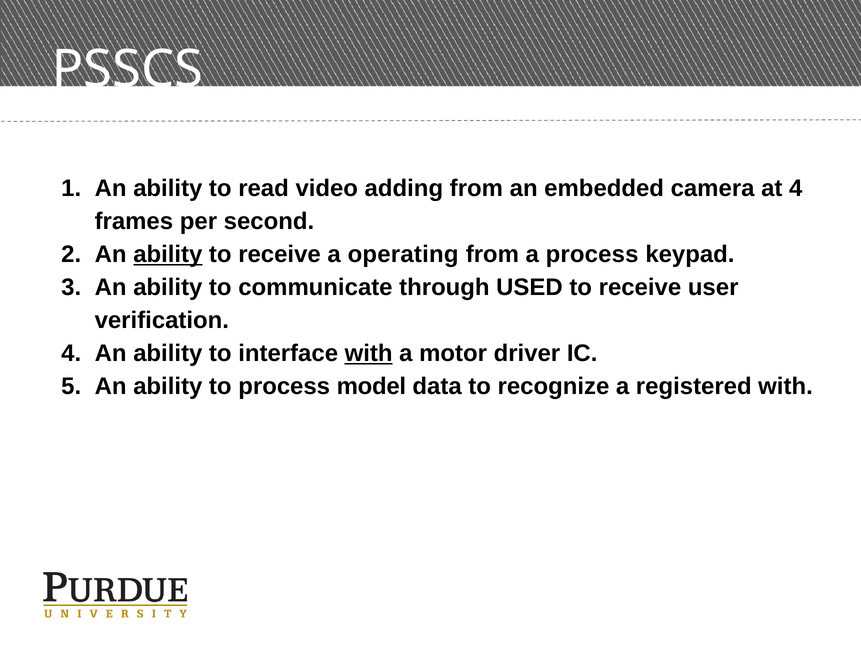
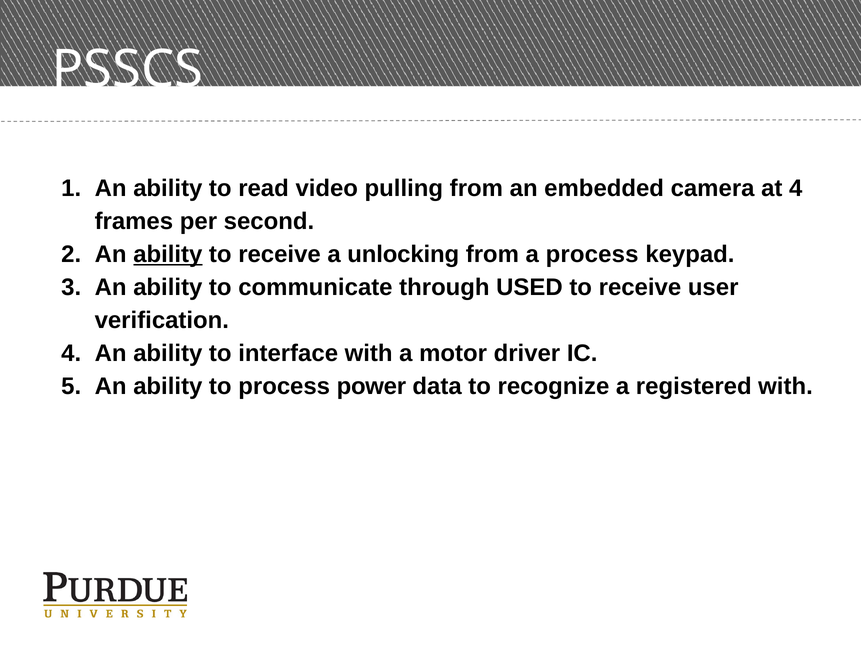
adding: adding -> pulling (404, 188)
operating: operating -> unlocking (403, 254)
with underline: present -> none (369, 353)
model: model -> power (371, 386)
